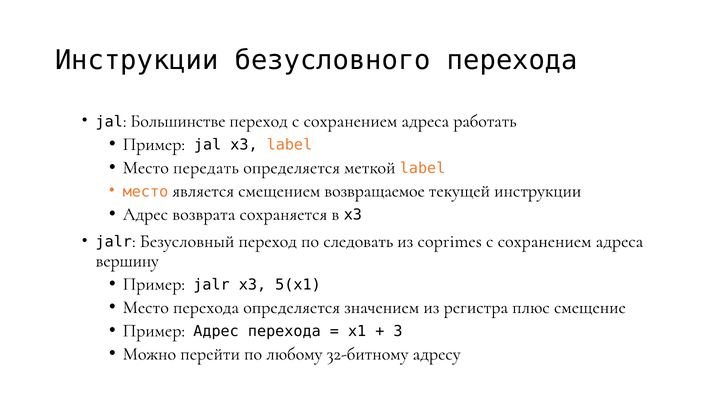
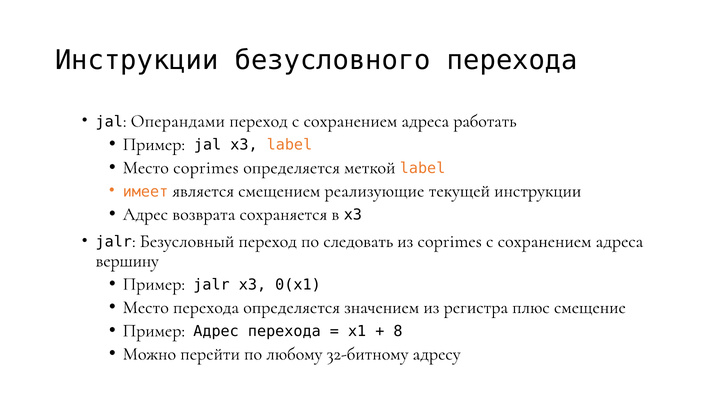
Большинстве: Большинстве -> Операндами (178, 121)
Место передать: передать -> coprimes (206, 167)
место: место -> имеет (145, 192)
возвращаемое: возвращаемое -> реализующие (374, 191)
5(x1: 5(x1 -> 0(x1 (298, 285)
3: 3 -> 8 (398, 332)
